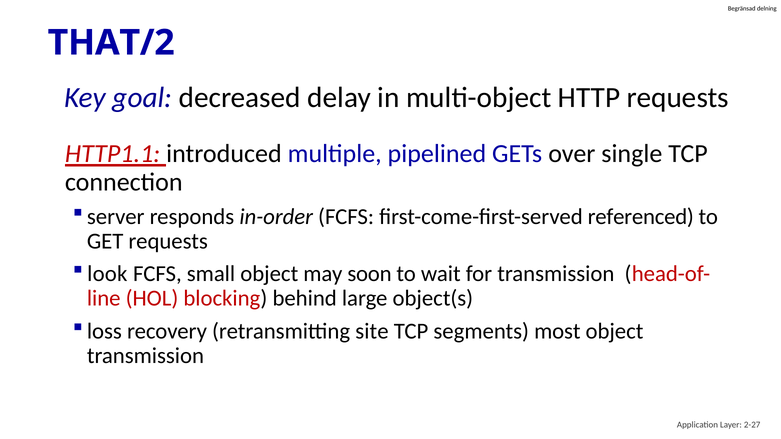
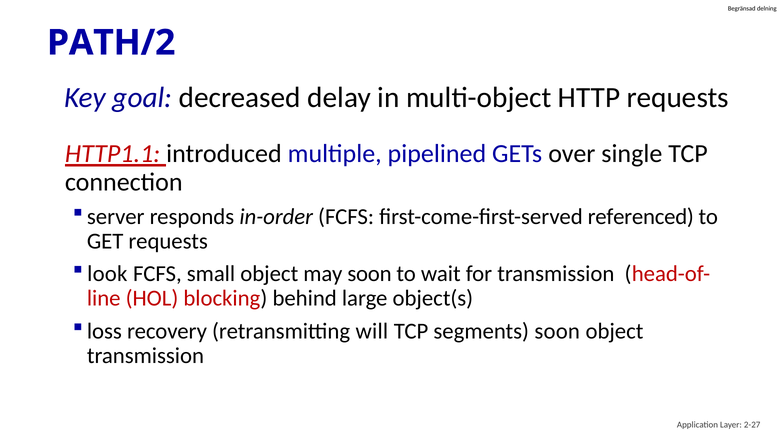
THAT/2: THAT/2 -> PATH/2 (111, 43)
site: site -> will (372, 331)
segments most: most -> soon (557, 331)
